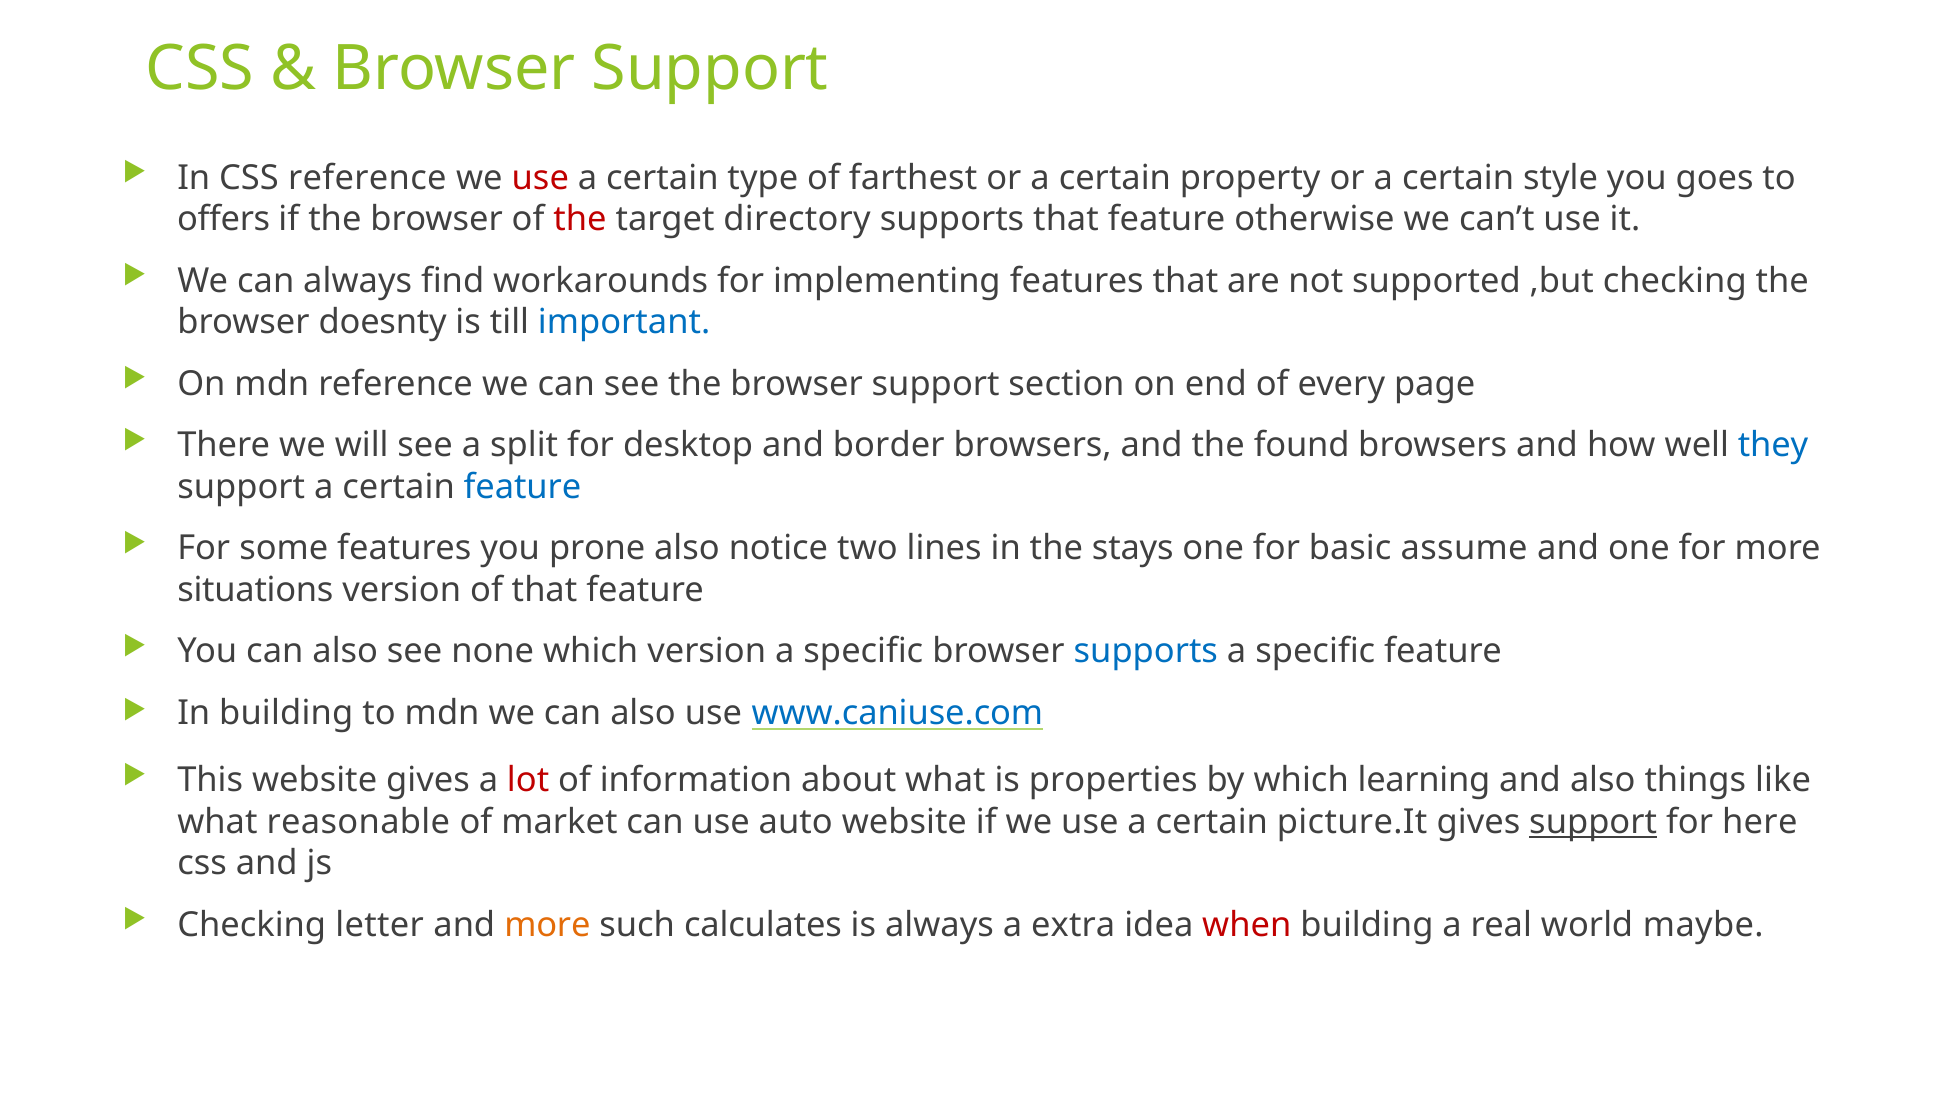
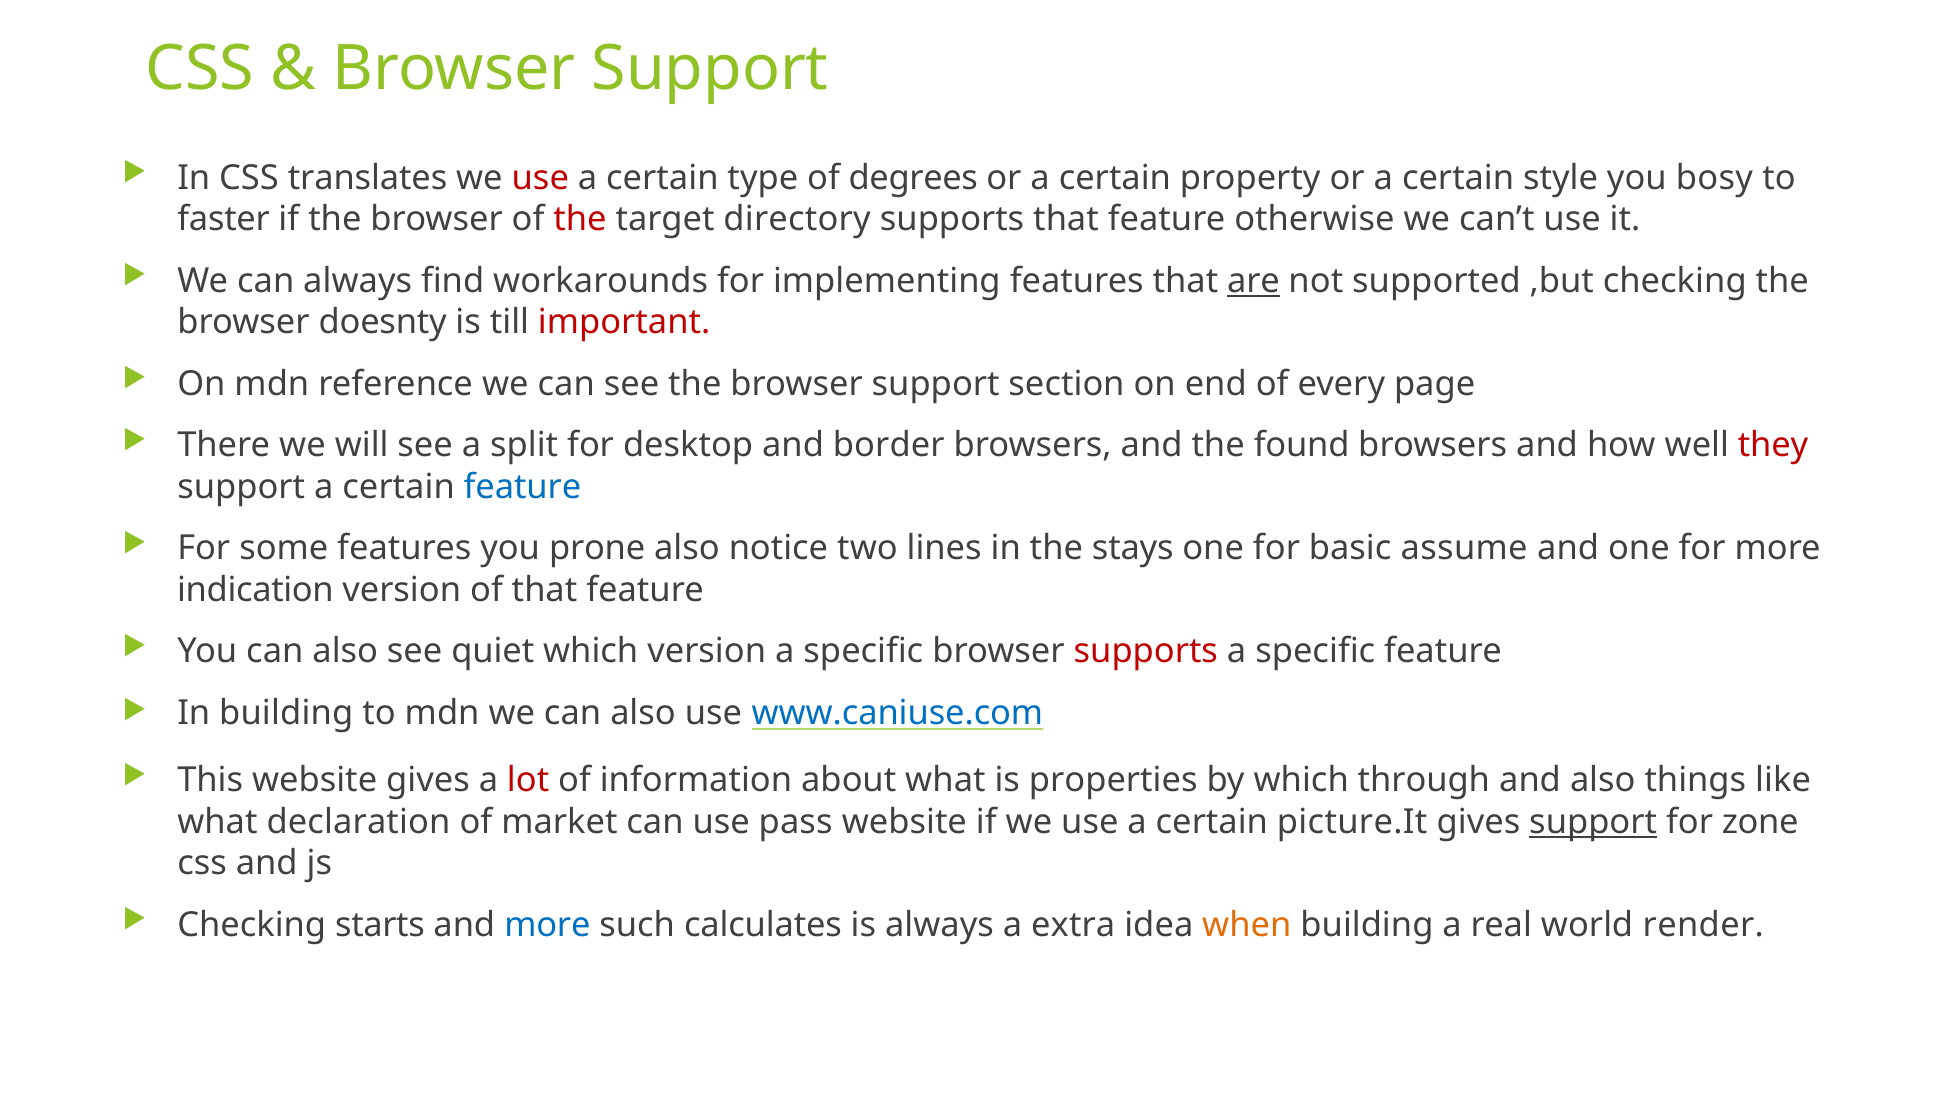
CSS reference: reference -> translates (368, 178)
farthest: farthest -> degrees (913, 178)
goes: goes -> bosy (1714, 178)
offers: offers -> faster (224, 219)
are underline: none -> present (1253, 281)
important colour: blue -> red (624, 322)
they colour: blue -> red (1773, 445)
situations: situations -> indication (255, 590)
none: none -> quiet (493, 651)
supports colour: blue -> red (1146, 651)
learning: learning -> through (1424, 780)
reasonable: reasonable -> declaration (358, 822)
auto: auto -> pass (796, 822)
here: here -> zone (1760, 822)
letter: letter -> starts (380, 925)
more colour: orange -> blue (547, 925)
when colour: red -> orange (1247, 925)
maybe: maybe -> render (1703, 925)
